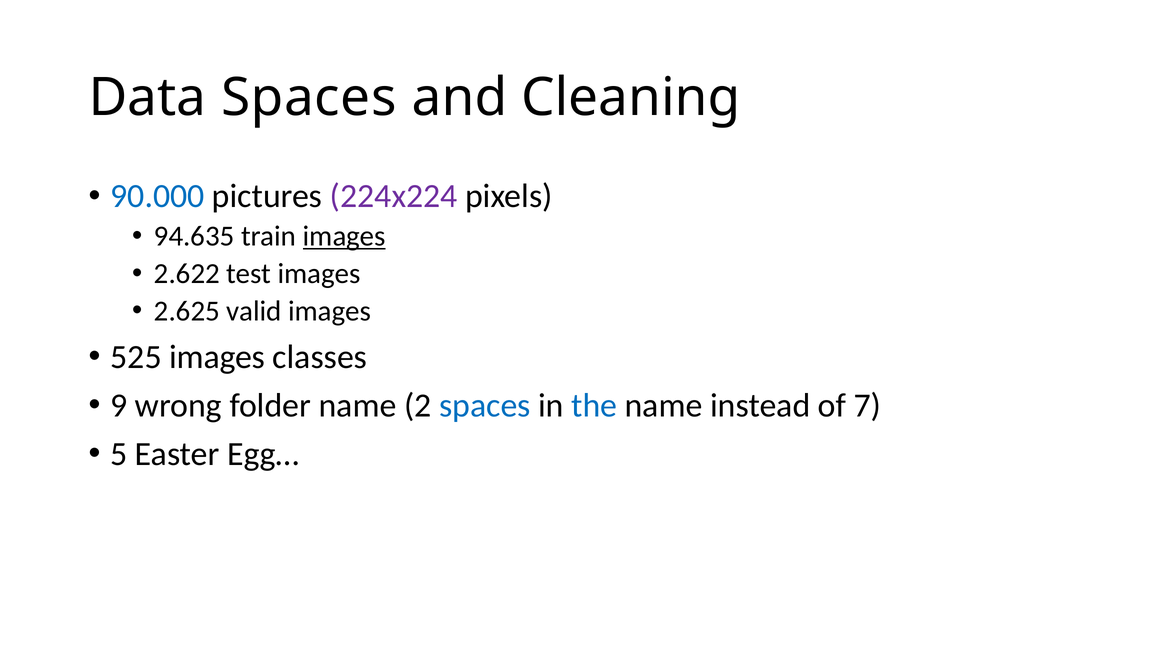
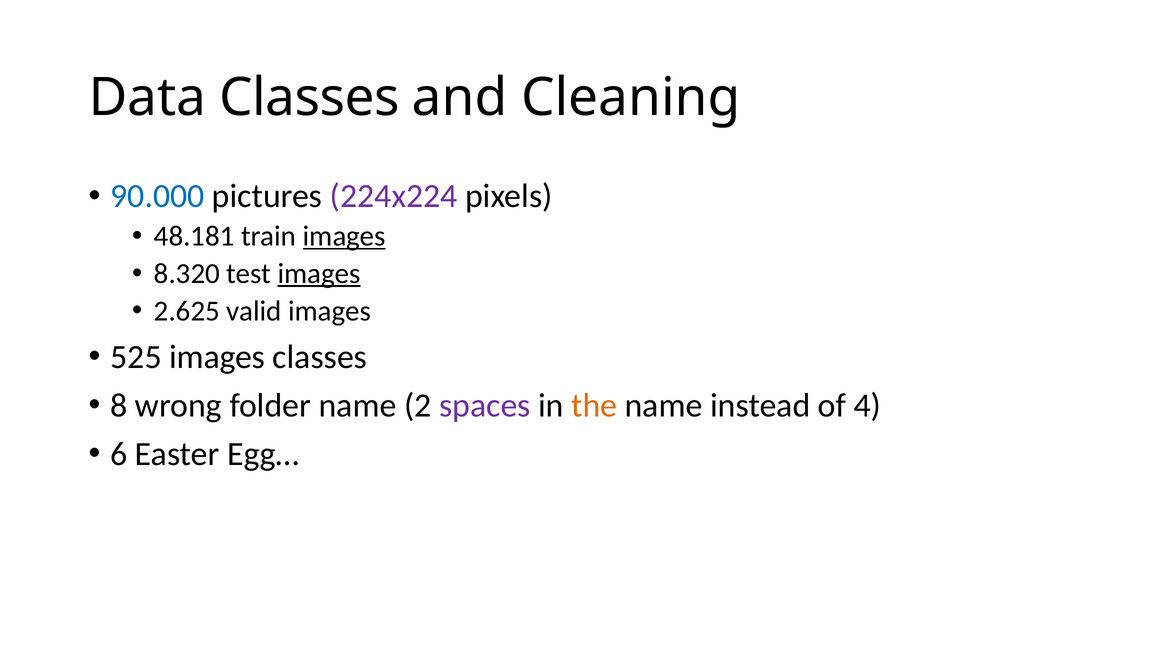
Data Spaces: Spaces -> Classes (309, 98)
94.635: 94.635 -> 48.181 (194, 236)
2.622: 2.622 -> 8.320 (187, 274)
images underline: none -> present (319, 274)
9: 9 -> 8 (119, 406)
spaces colour: blue -> purple (485, 406)
the colour: blue -> orange (594, 406)
7: 7 -> 4 (867, 406)
5: 5 -> 6 (119, 454)
